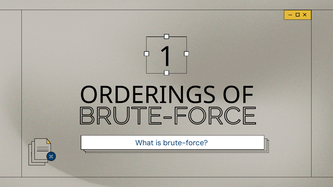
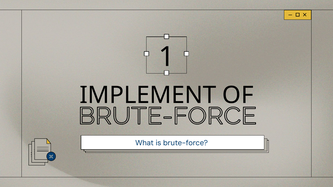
ORDERINGS: ORDERINGS -> IMPLEMENT (148, 95)
